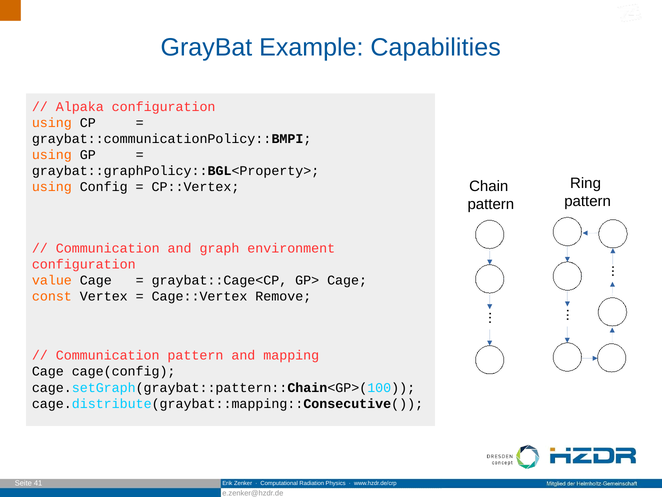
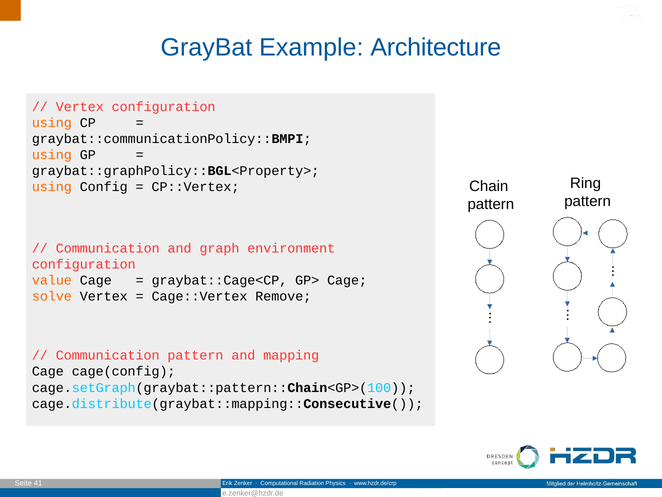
Capabilities: Capabilities -> Architecture (436, 48)
Alpaka: Alpaka -> Vertex (80, 107)
const: const -> solve (52, 296)
